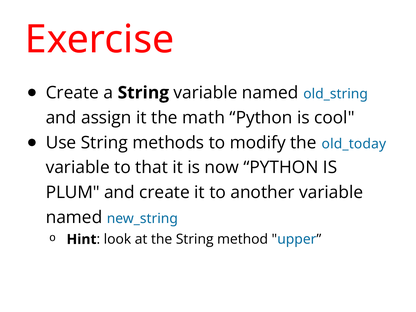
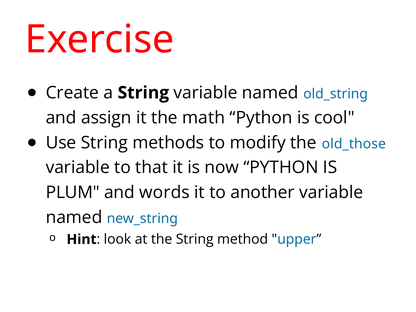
old_today: old_today -> old_those (354, 144)
and create: create -> words (164, 193)
